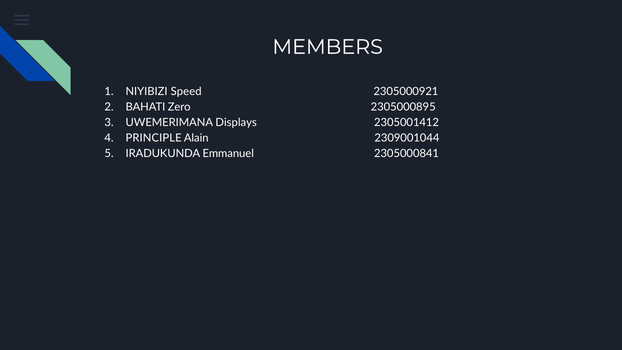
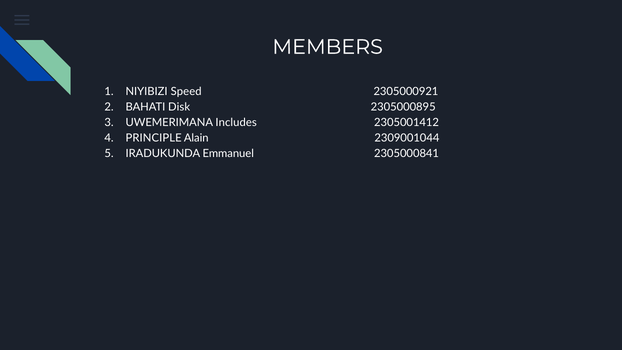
Zero: Zero -> Disk (179, 107)
Displays: Displays -> Includes (236, 123)
